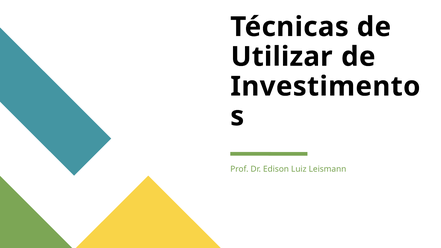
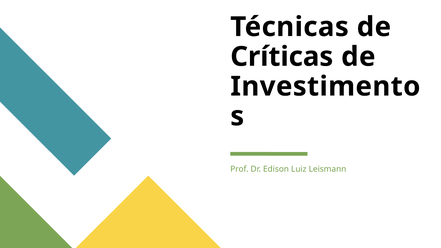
Utilizar: Utilizar -> Críticas (282, 57)
